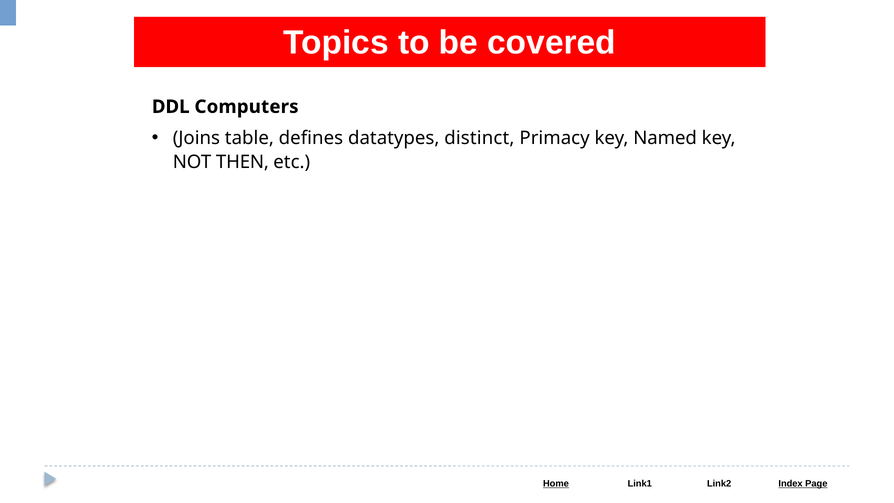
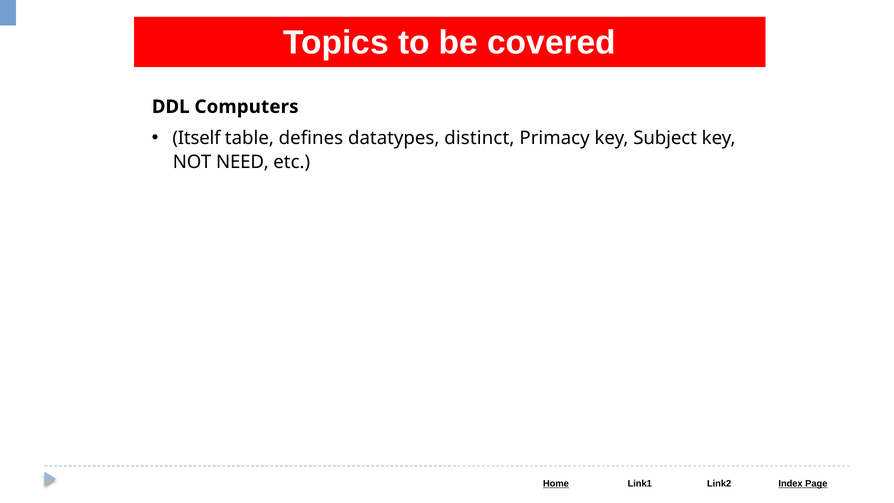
Joins: Joins -> Itself (197, 138)
Named: Named -> Subject (665, 138)
THEN: THEN -> NEED (242, 162)
